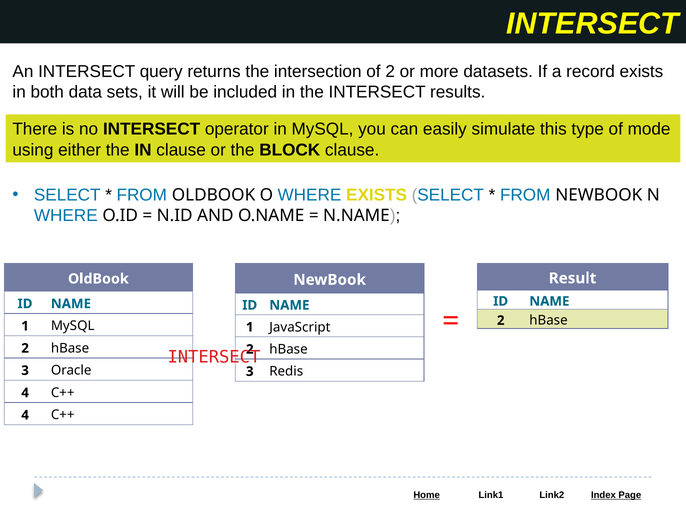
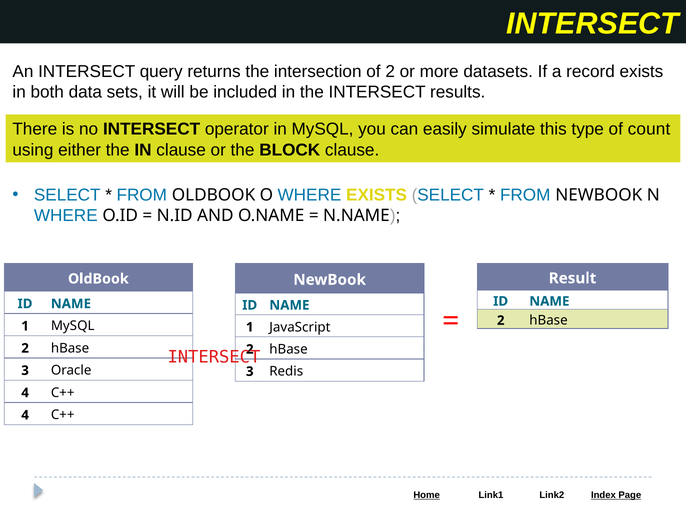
mode: mode -> count (649, 129)
